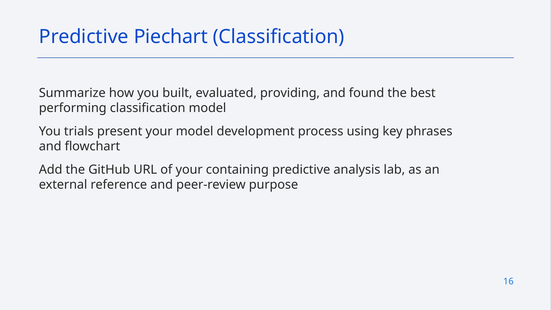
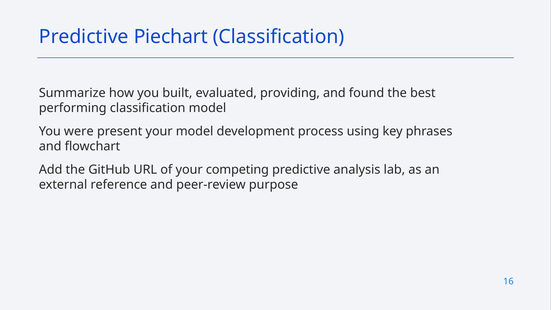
trials: trials -> were (79, 131)
containing: containing -> competing (237, 170)
